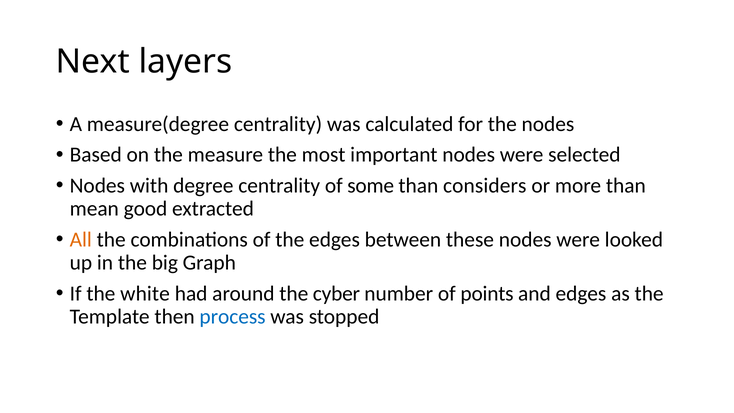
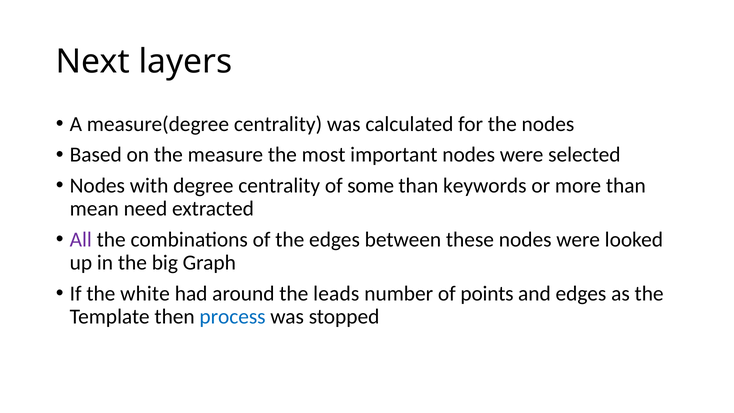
considers: considers -> keywords (485, 186)
good: good -> need (145, 209)
All colour: orange -> purple (81, 240)
cyber: cyber -> leads (336, 293)
